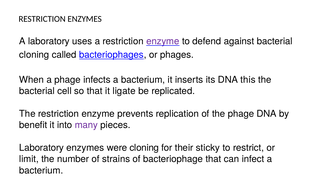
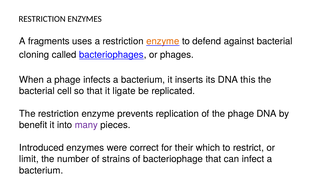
A laboratory: laboratory -> fragments (49, 41)
enzyme colour: purple -> orange (163, 41)
Laboratory: Laboratory -> Introduced (41, 148)
were cloning: cloning -> correct (144, 148)
sticky: sticky -> which (208, 148)
